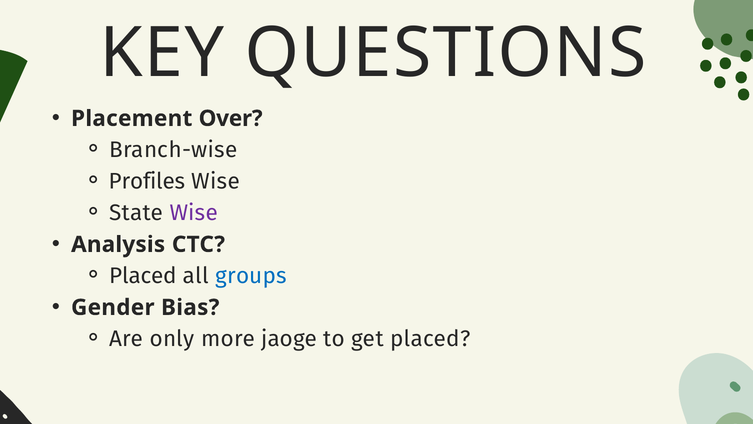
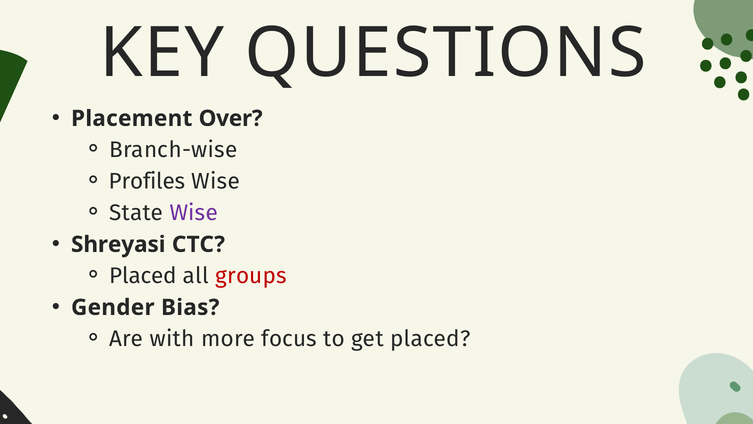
Analysis: Analysis -> Shreyasi (118, 244)
groups colour: blue -> red (251, 276)
only: only -> with (172, 339)
jaoge: jaoge -> focus (289, 339)
